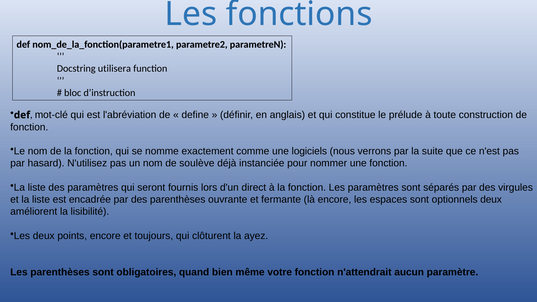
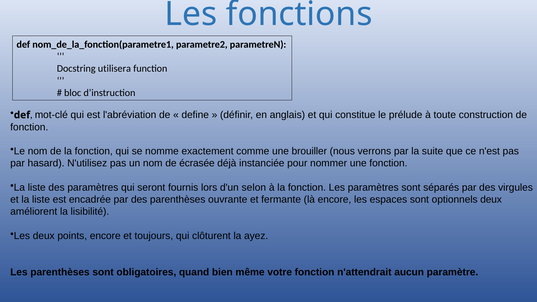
logiciels: logiciels -> brouiller (309, 151)
soulève: soulève -> écrasée (197, 163)
direct: direct -> selon (254, 188)
